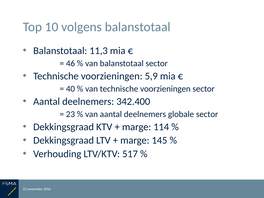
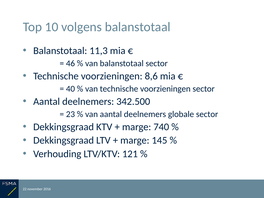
5,9: 5,9 -> 8,6 (151, 76)
342.400: 342.400 -> 342.500 (133, 102)
114: 114 -> 740 (161, 127)
517: 517 -> 121 (130, 154)
